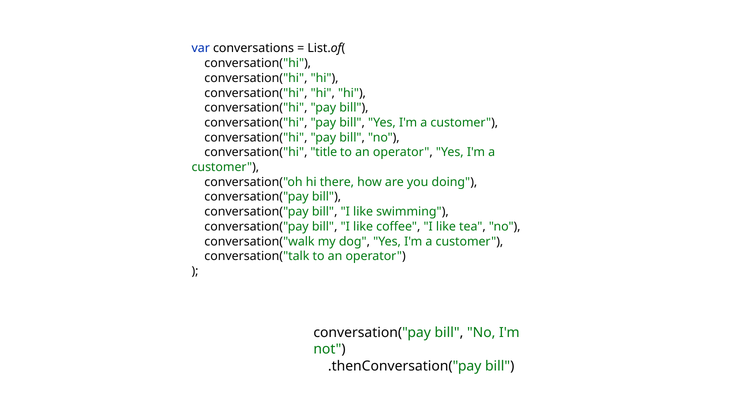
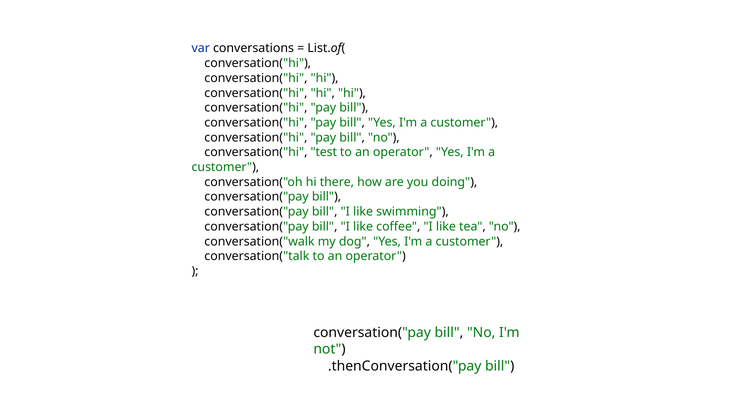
title: title -> test (324, 153)
